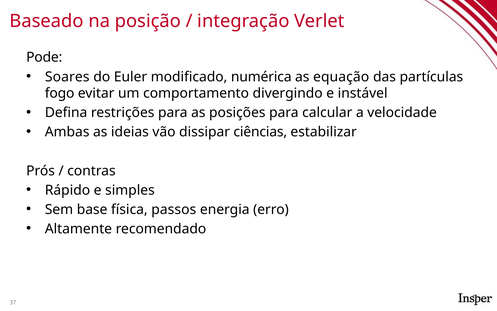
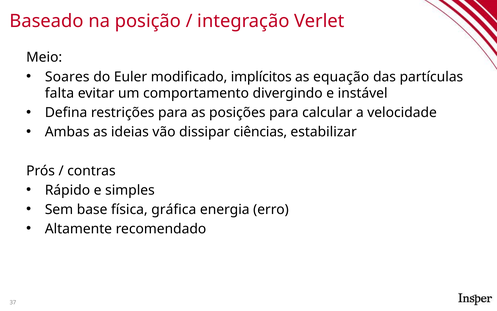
Pode: Pode -> Meio (44, 57)
numérica: numérica -> implícitos (261, 77)
fogo: fogo -> falta (60, 93)
passos: passos -> gráfica (174, 209)
